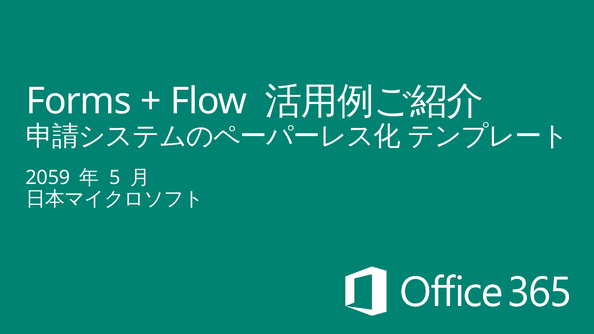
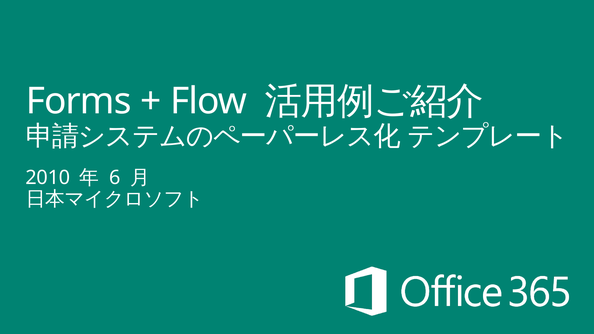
2059: 2059 -> 2010 (48, 178)
5: 5 -> 6 (115, 178)
